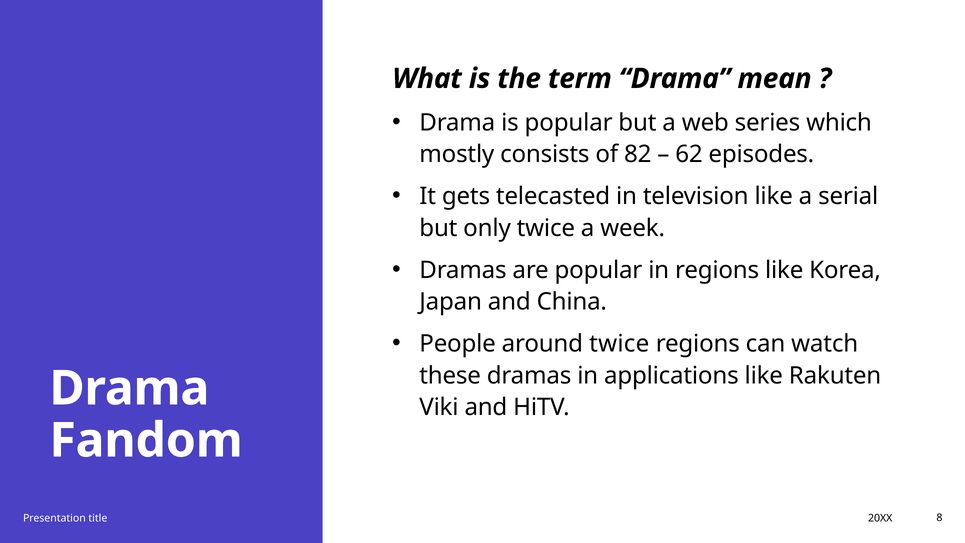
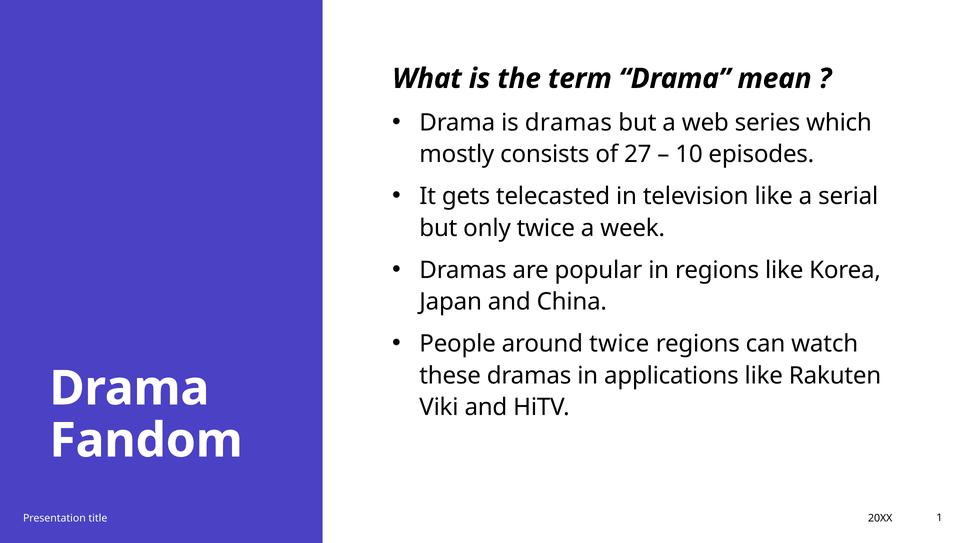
is popular: popular -> dramas (568, 123)
82: 82 -> 27 (638, 154)
62: 62 -> 10 (689, 154)
8: 8 -> 1 (939, 517)
